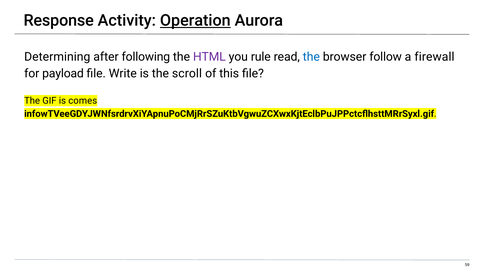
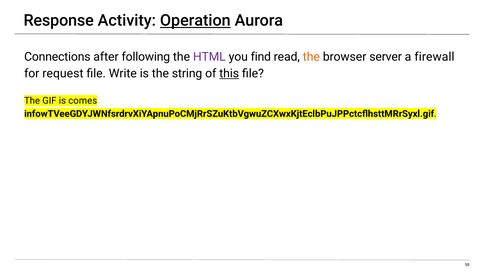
Determining: Determining -> Connections (57, 57)
rule: rule -> find (261, 57)
the colour: blue -> orange (311, 57)
follow: follow -> server (386, 57)
payload: payload -> request (63, 74)
scroll: scroll -> string (187, 74)
this underline: none -> present (229, 74)
